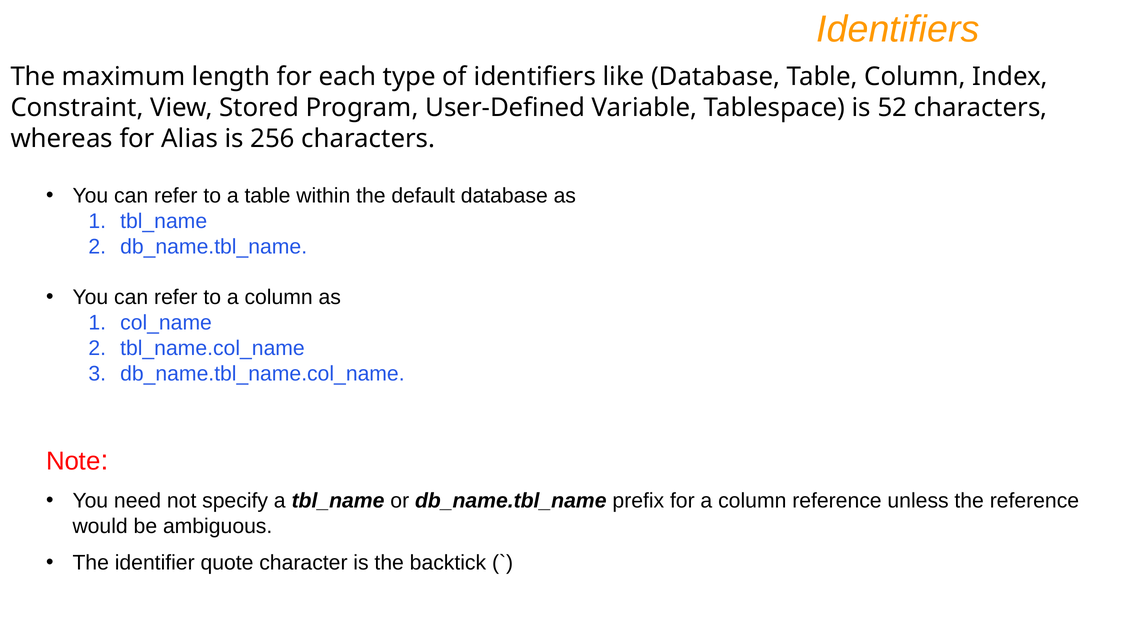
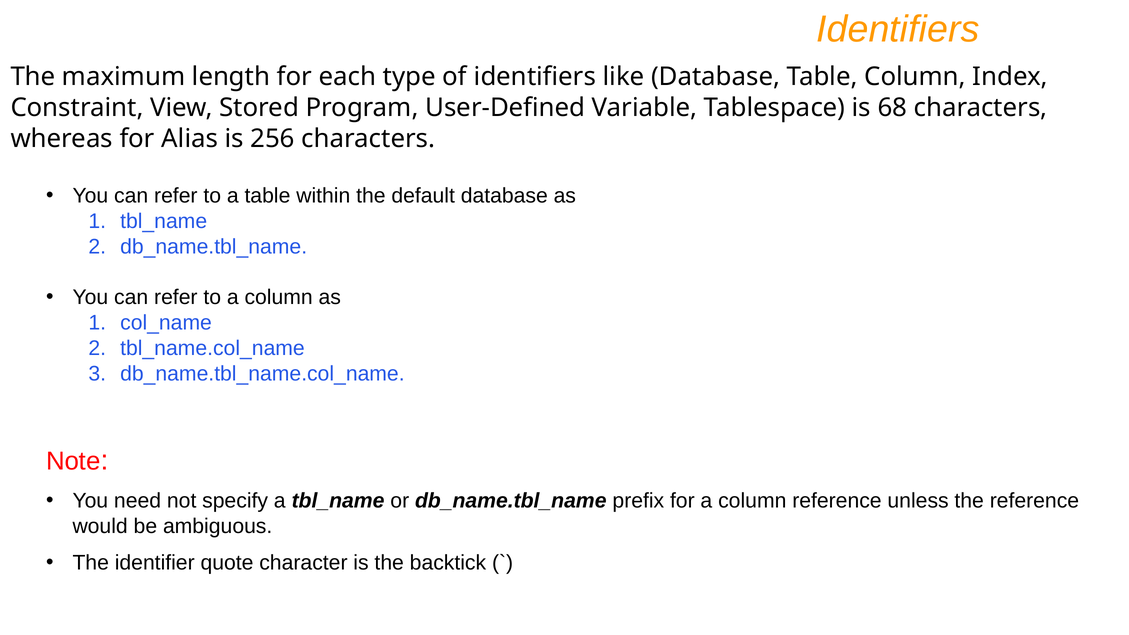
52: 52 -> 68 (892, 108)
